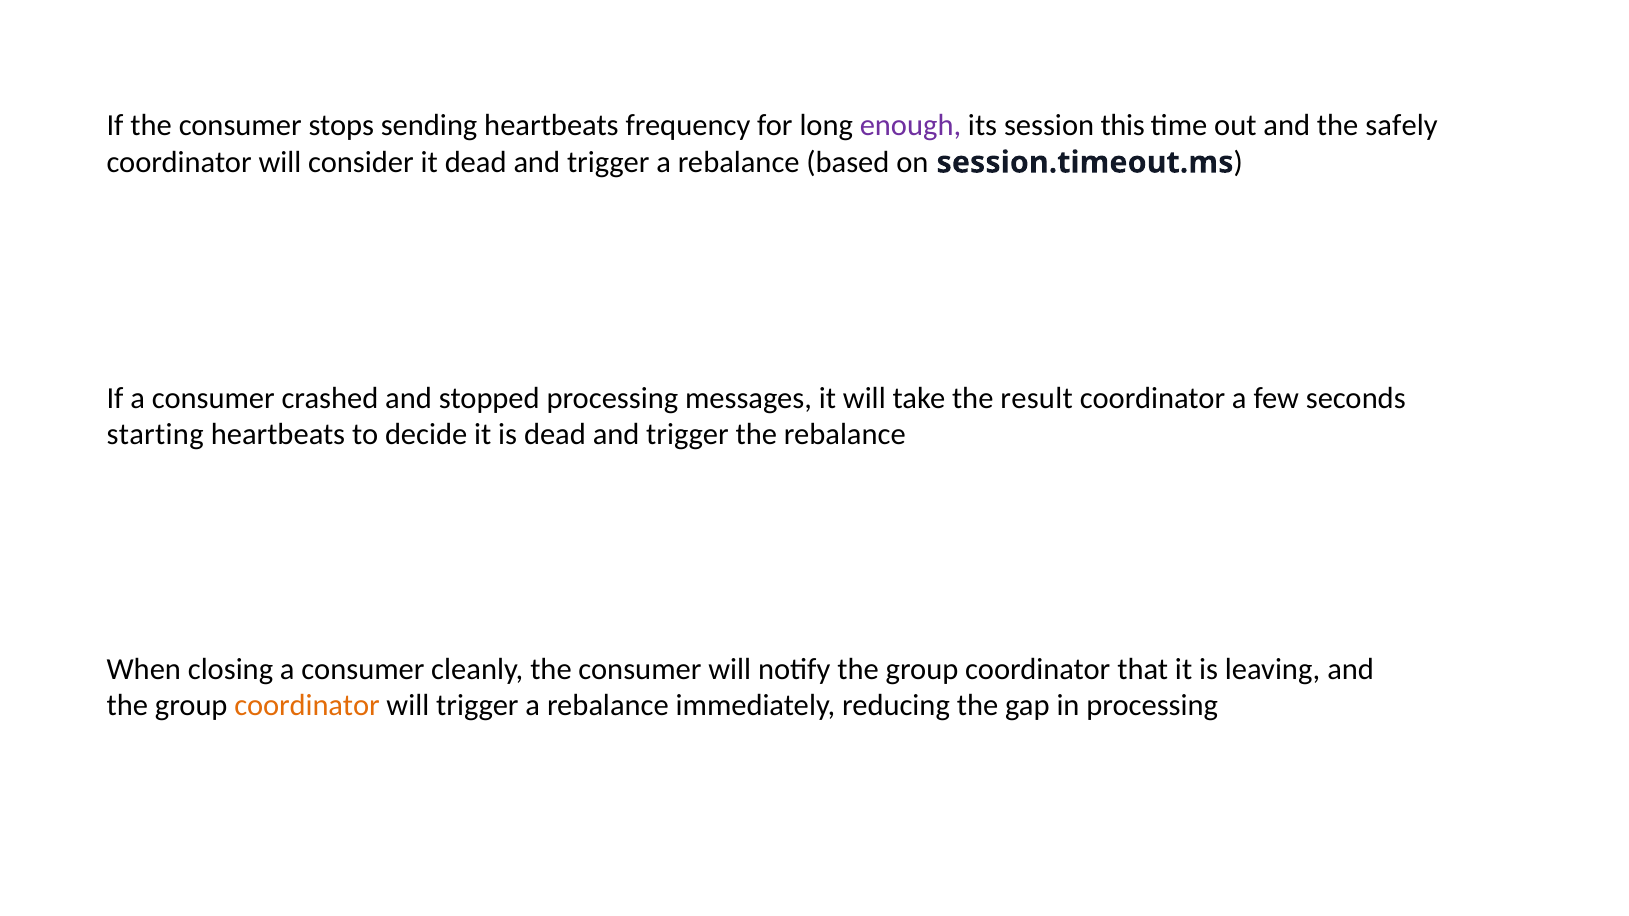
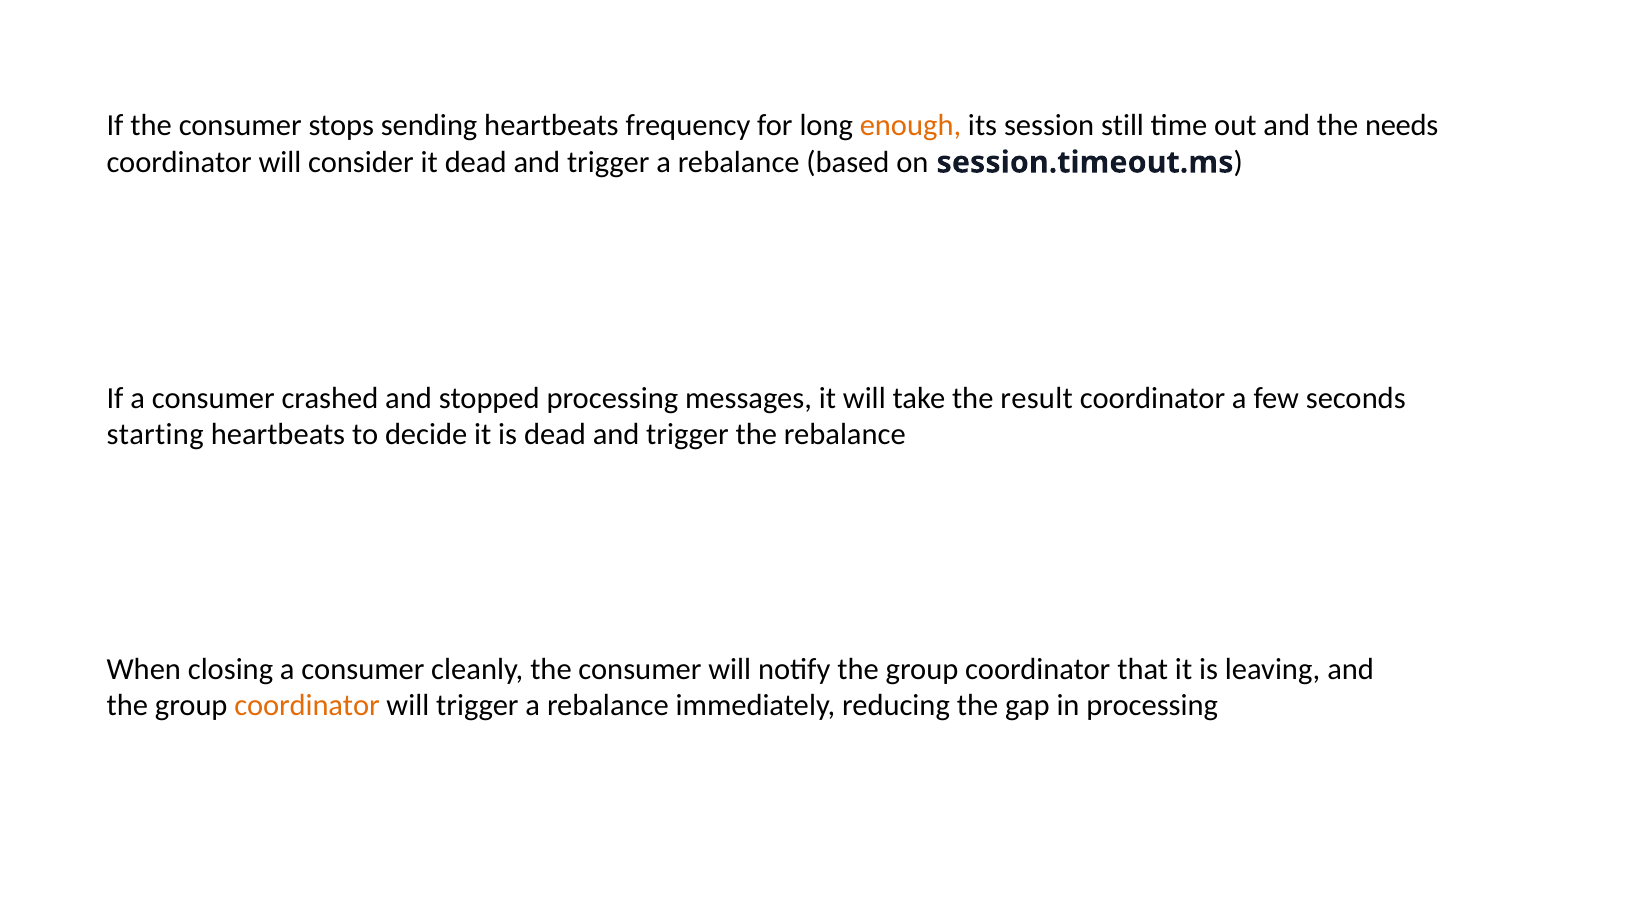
enough colour: purple -> orange (910, 126)
this: this -> still (1123, 126)
safely: safely -> needs (1402, 126)
